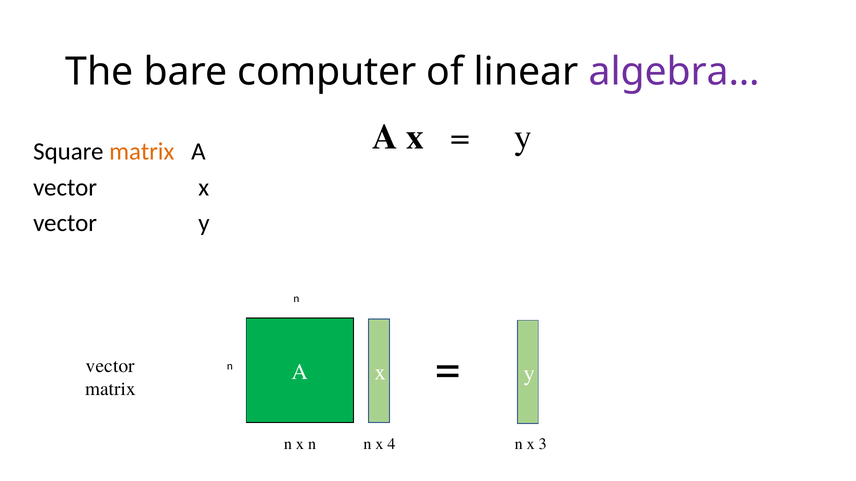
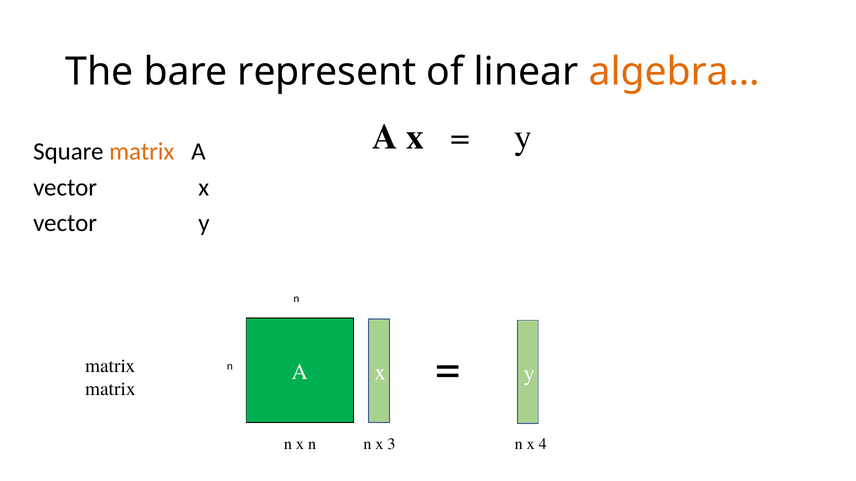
computer: computer -> represent (327, 72)
algebra… colour: purple -> orange (674, 72)
vector: vector -> matrix (110, 366)
4: 4 -> 3 (391, 444)
3: 3 -> 4 (543, 444)
